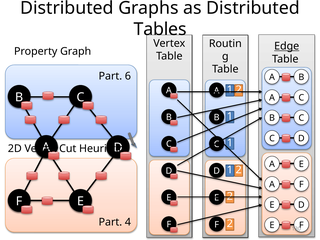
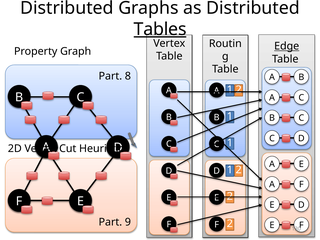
Tables underline: none -> present (160, 29)
6: 6 -> 8 (128, 76)
4: 4 -> 9 (128, 222)
